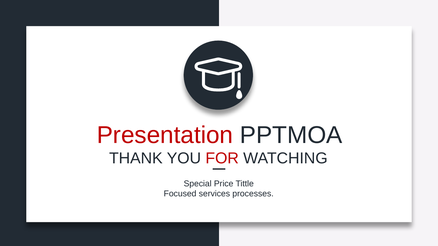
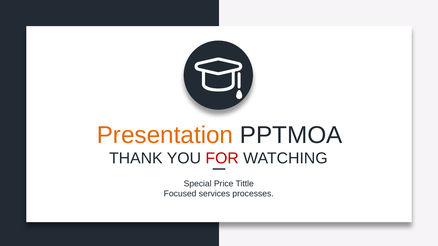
Presentation colour: red -> orange (165, 135)
